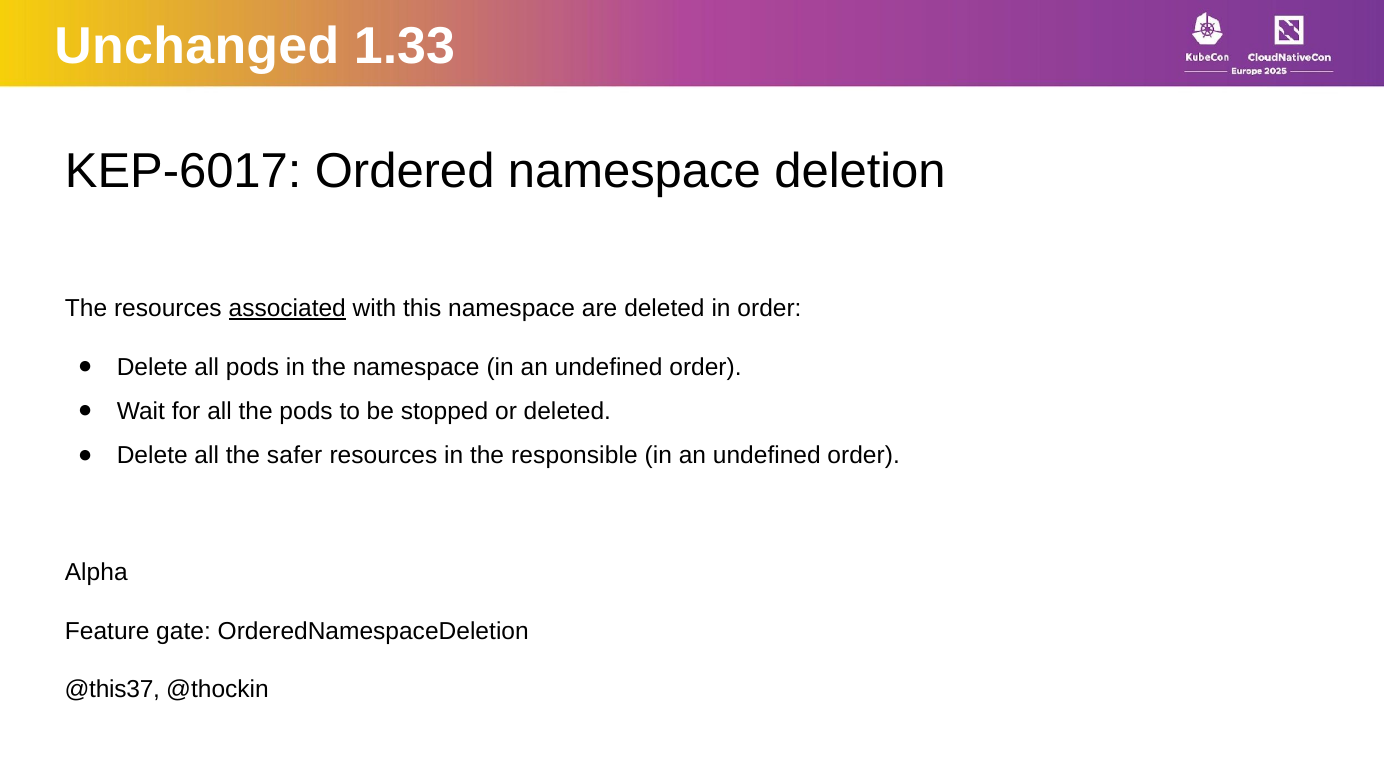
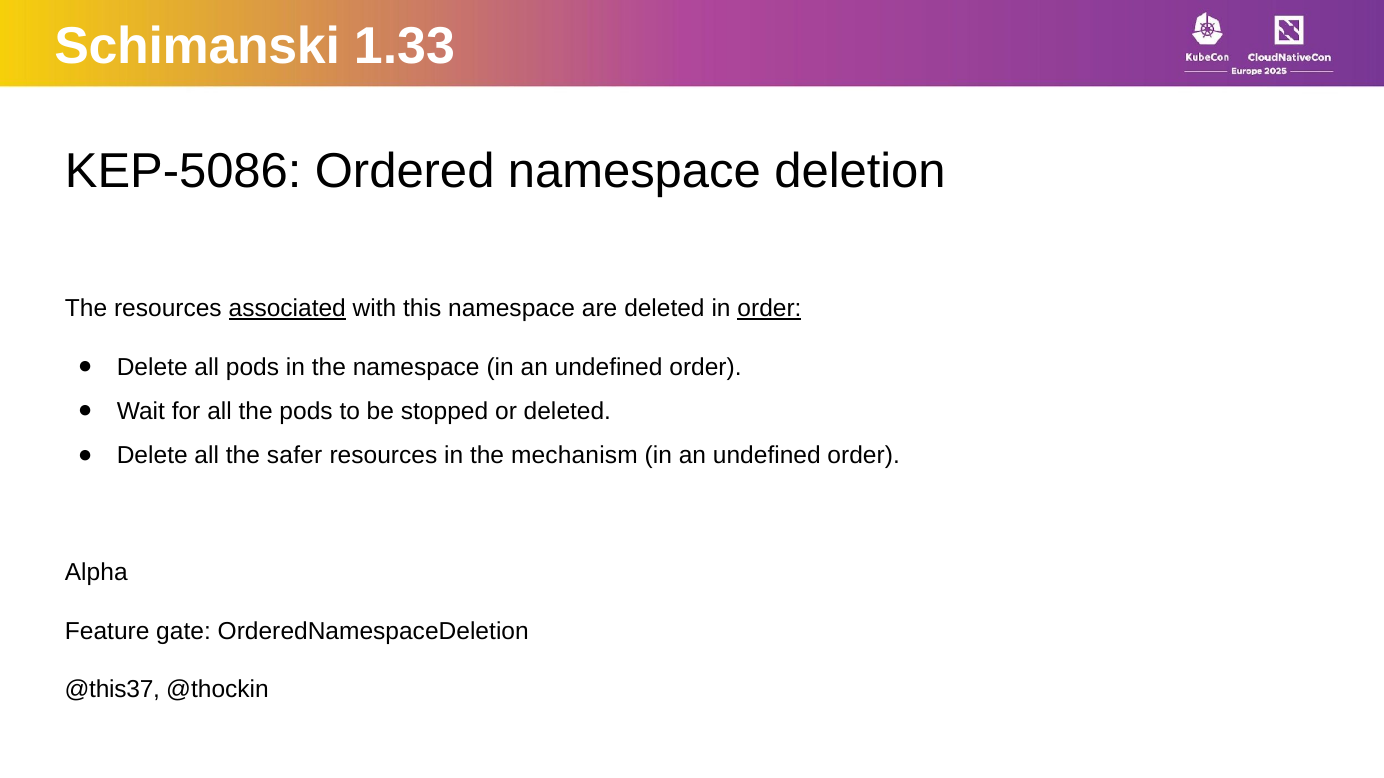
Unchanged: Unchanged -> Schimanski (197, 47)
KEP-6017: KEP-6017 -> KEP-5086 (183, 171)
order underline: none -> present (769, 309)
responsible: responsible -> mechanism (574, 456)
